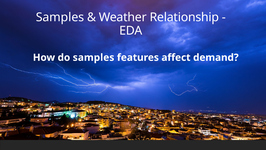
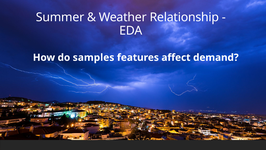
Samples: Samples -> Summer (60, 17)
